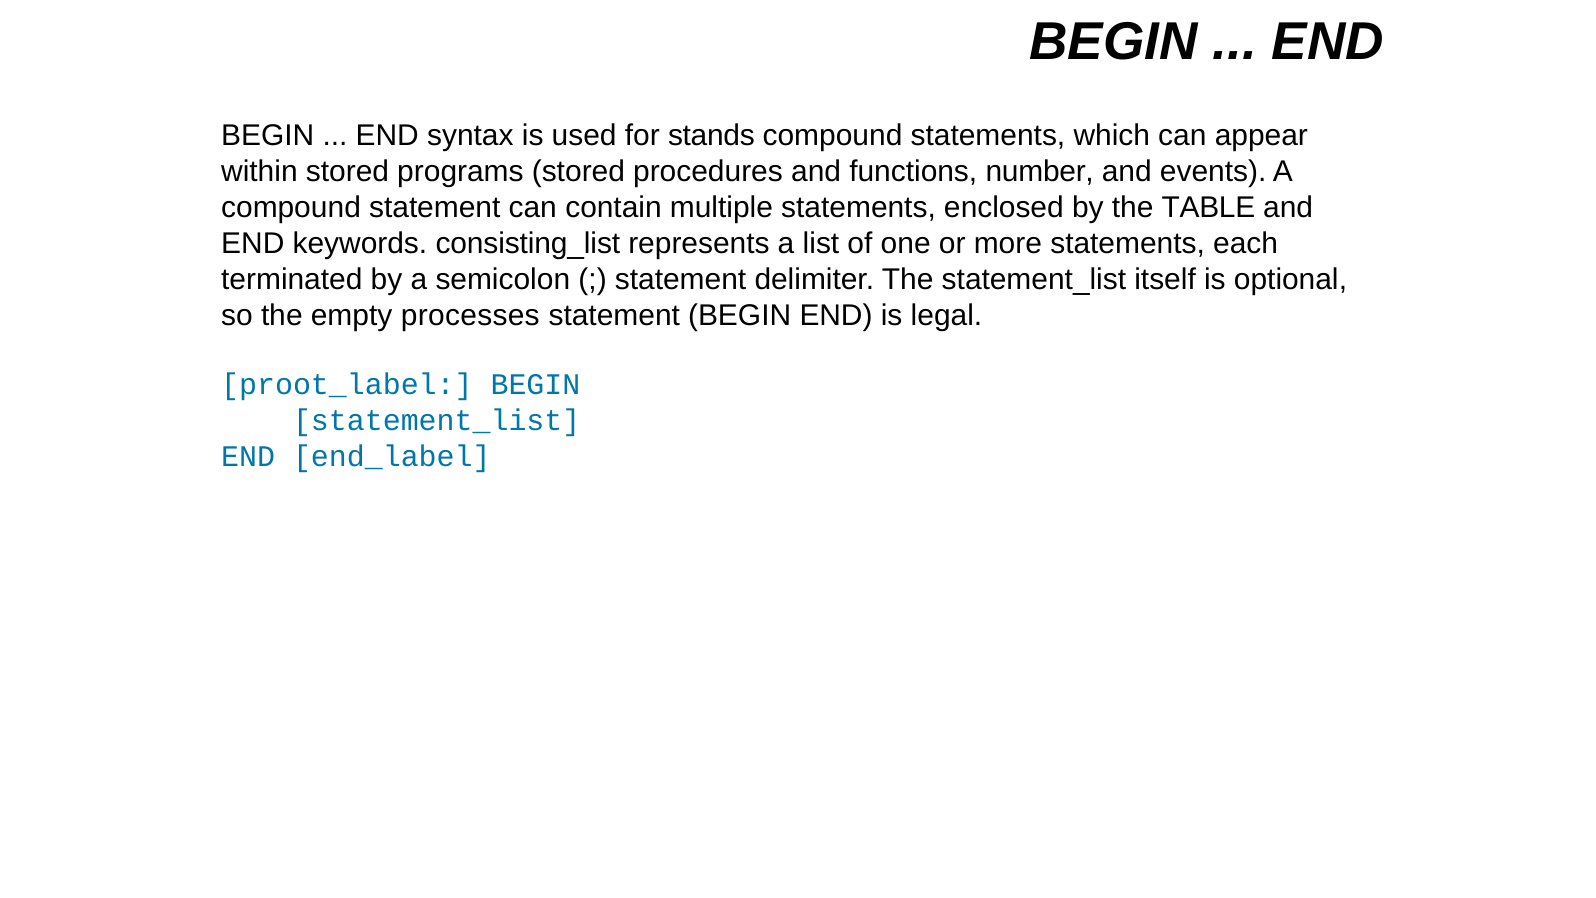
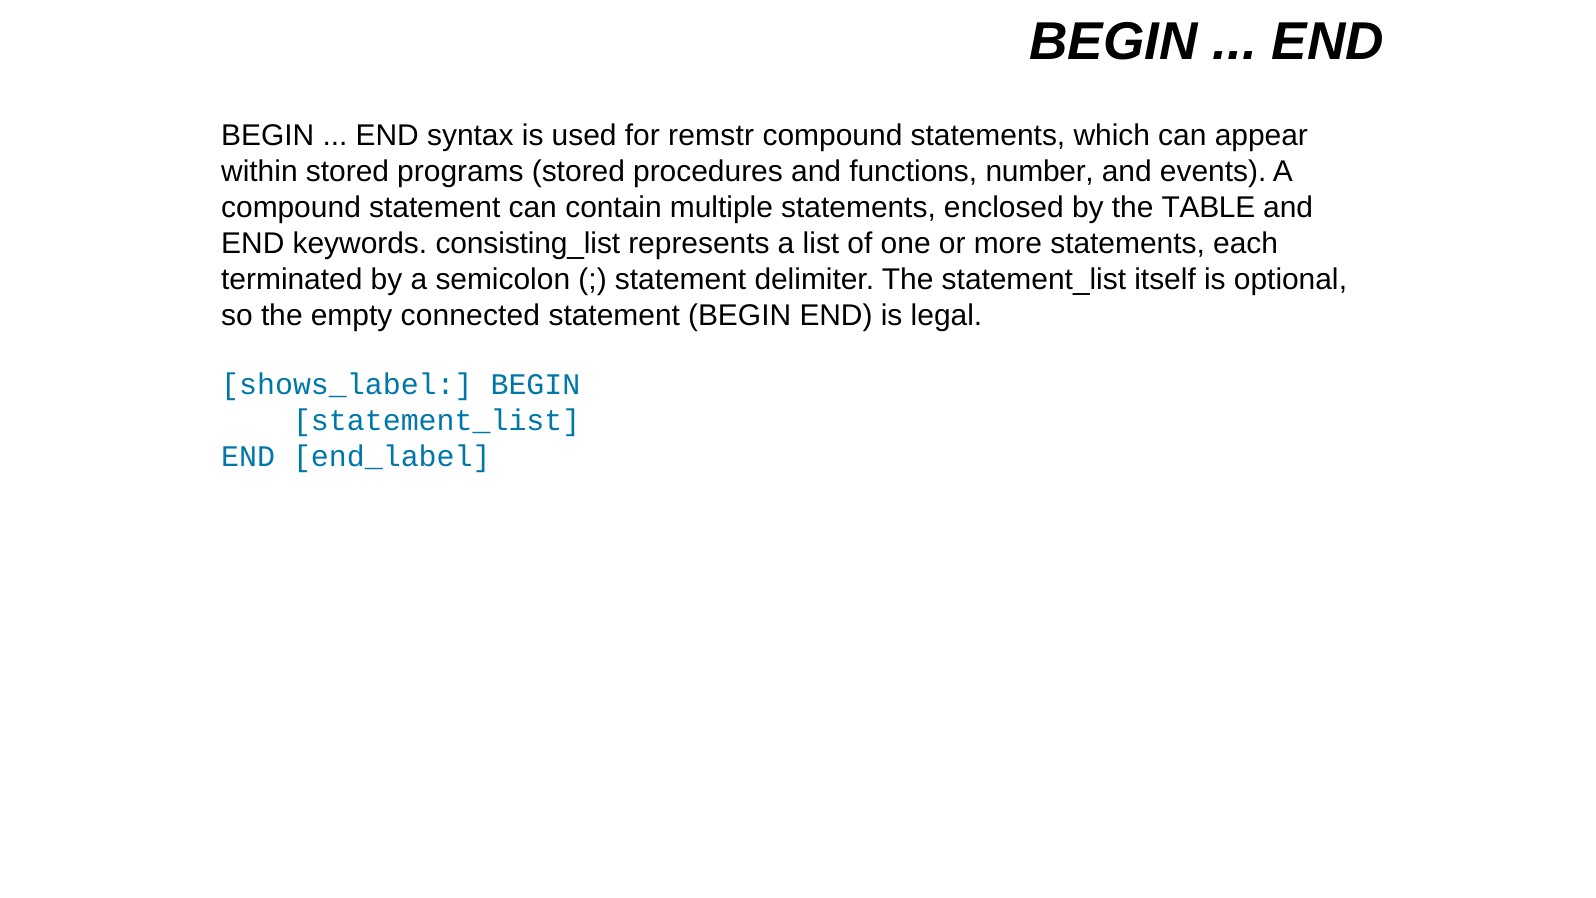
stands: stands -> remstr (711, 136)
processes: processes -> connected (470, 315)
proot_label: proot_label -> shows_label (347, 385)
